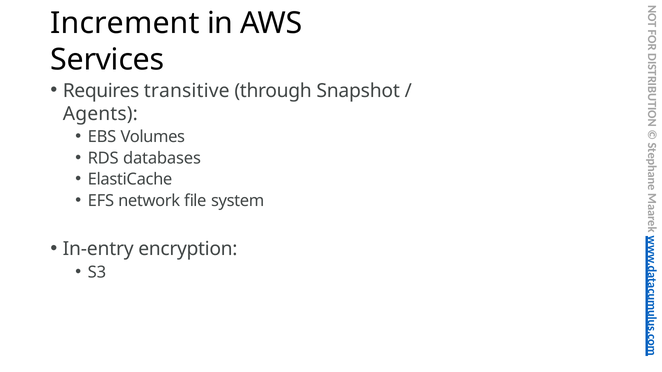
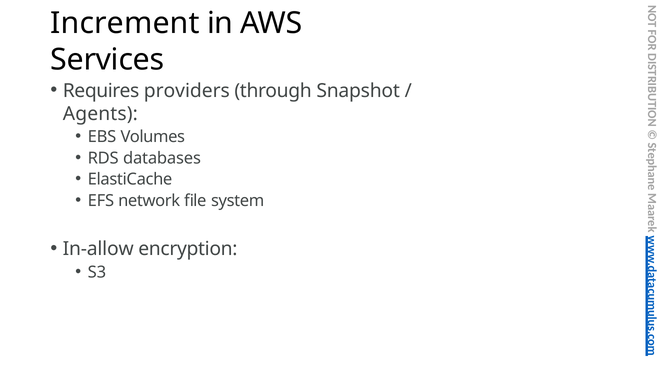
transitive: transitive -> providers (187, 91)
In-entry: In-entry -> In-allow (98, 249)
